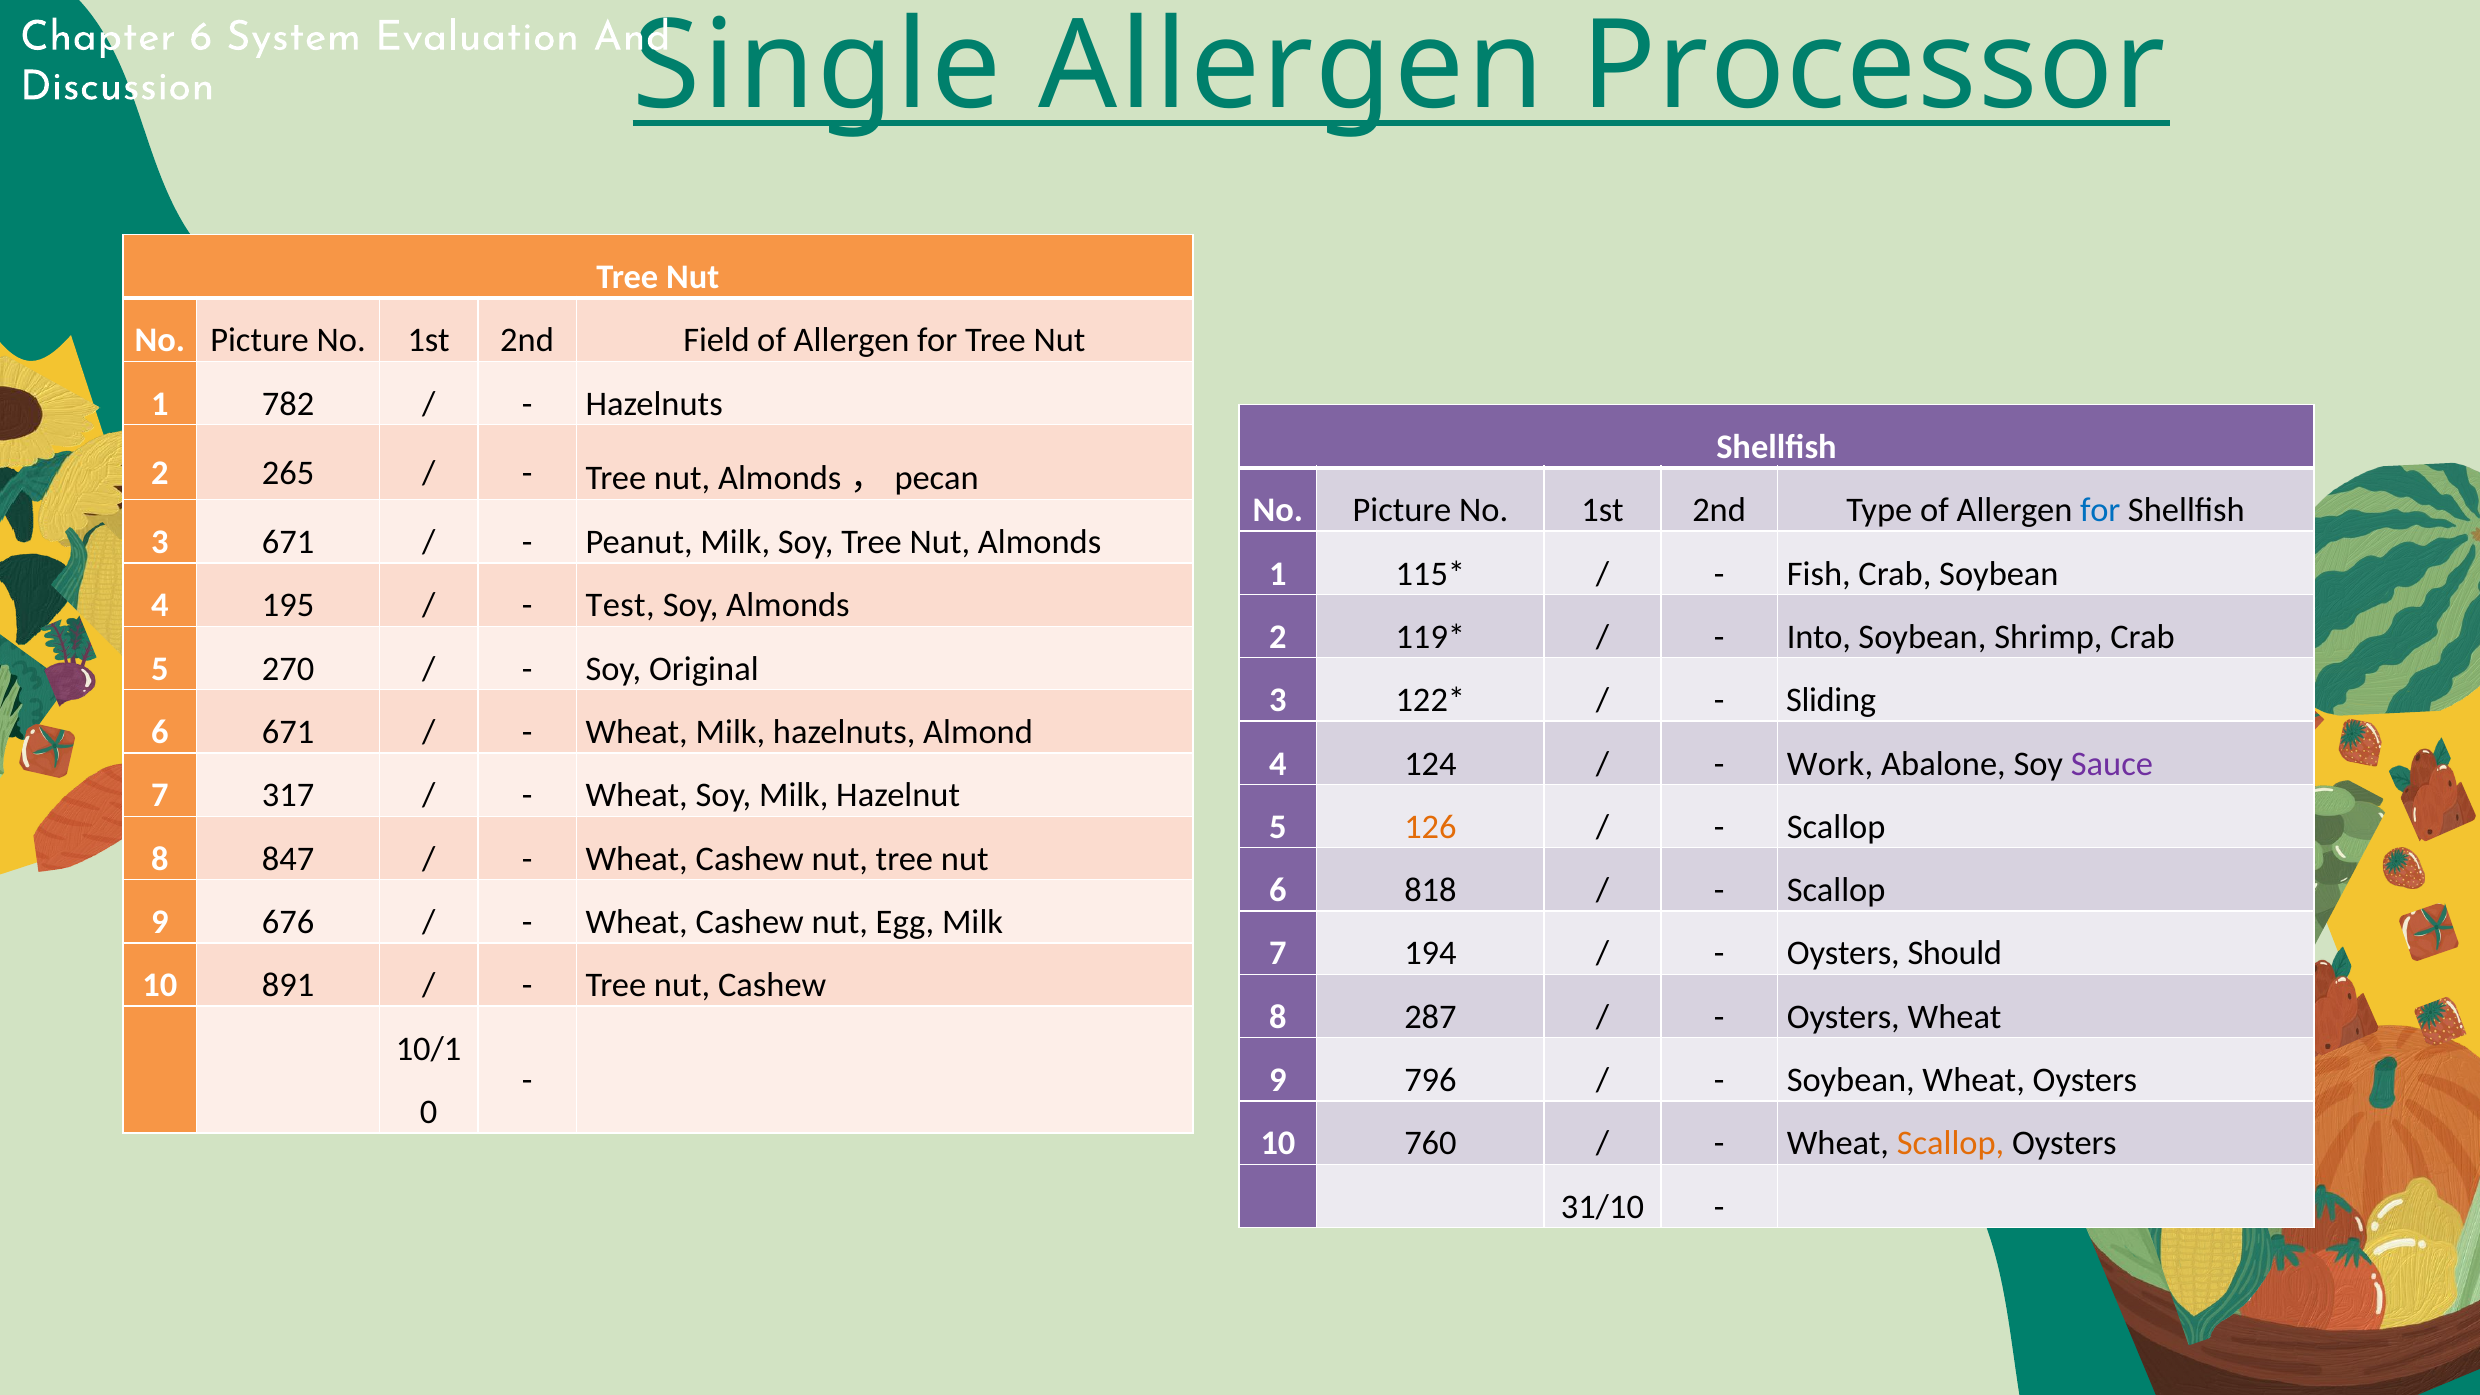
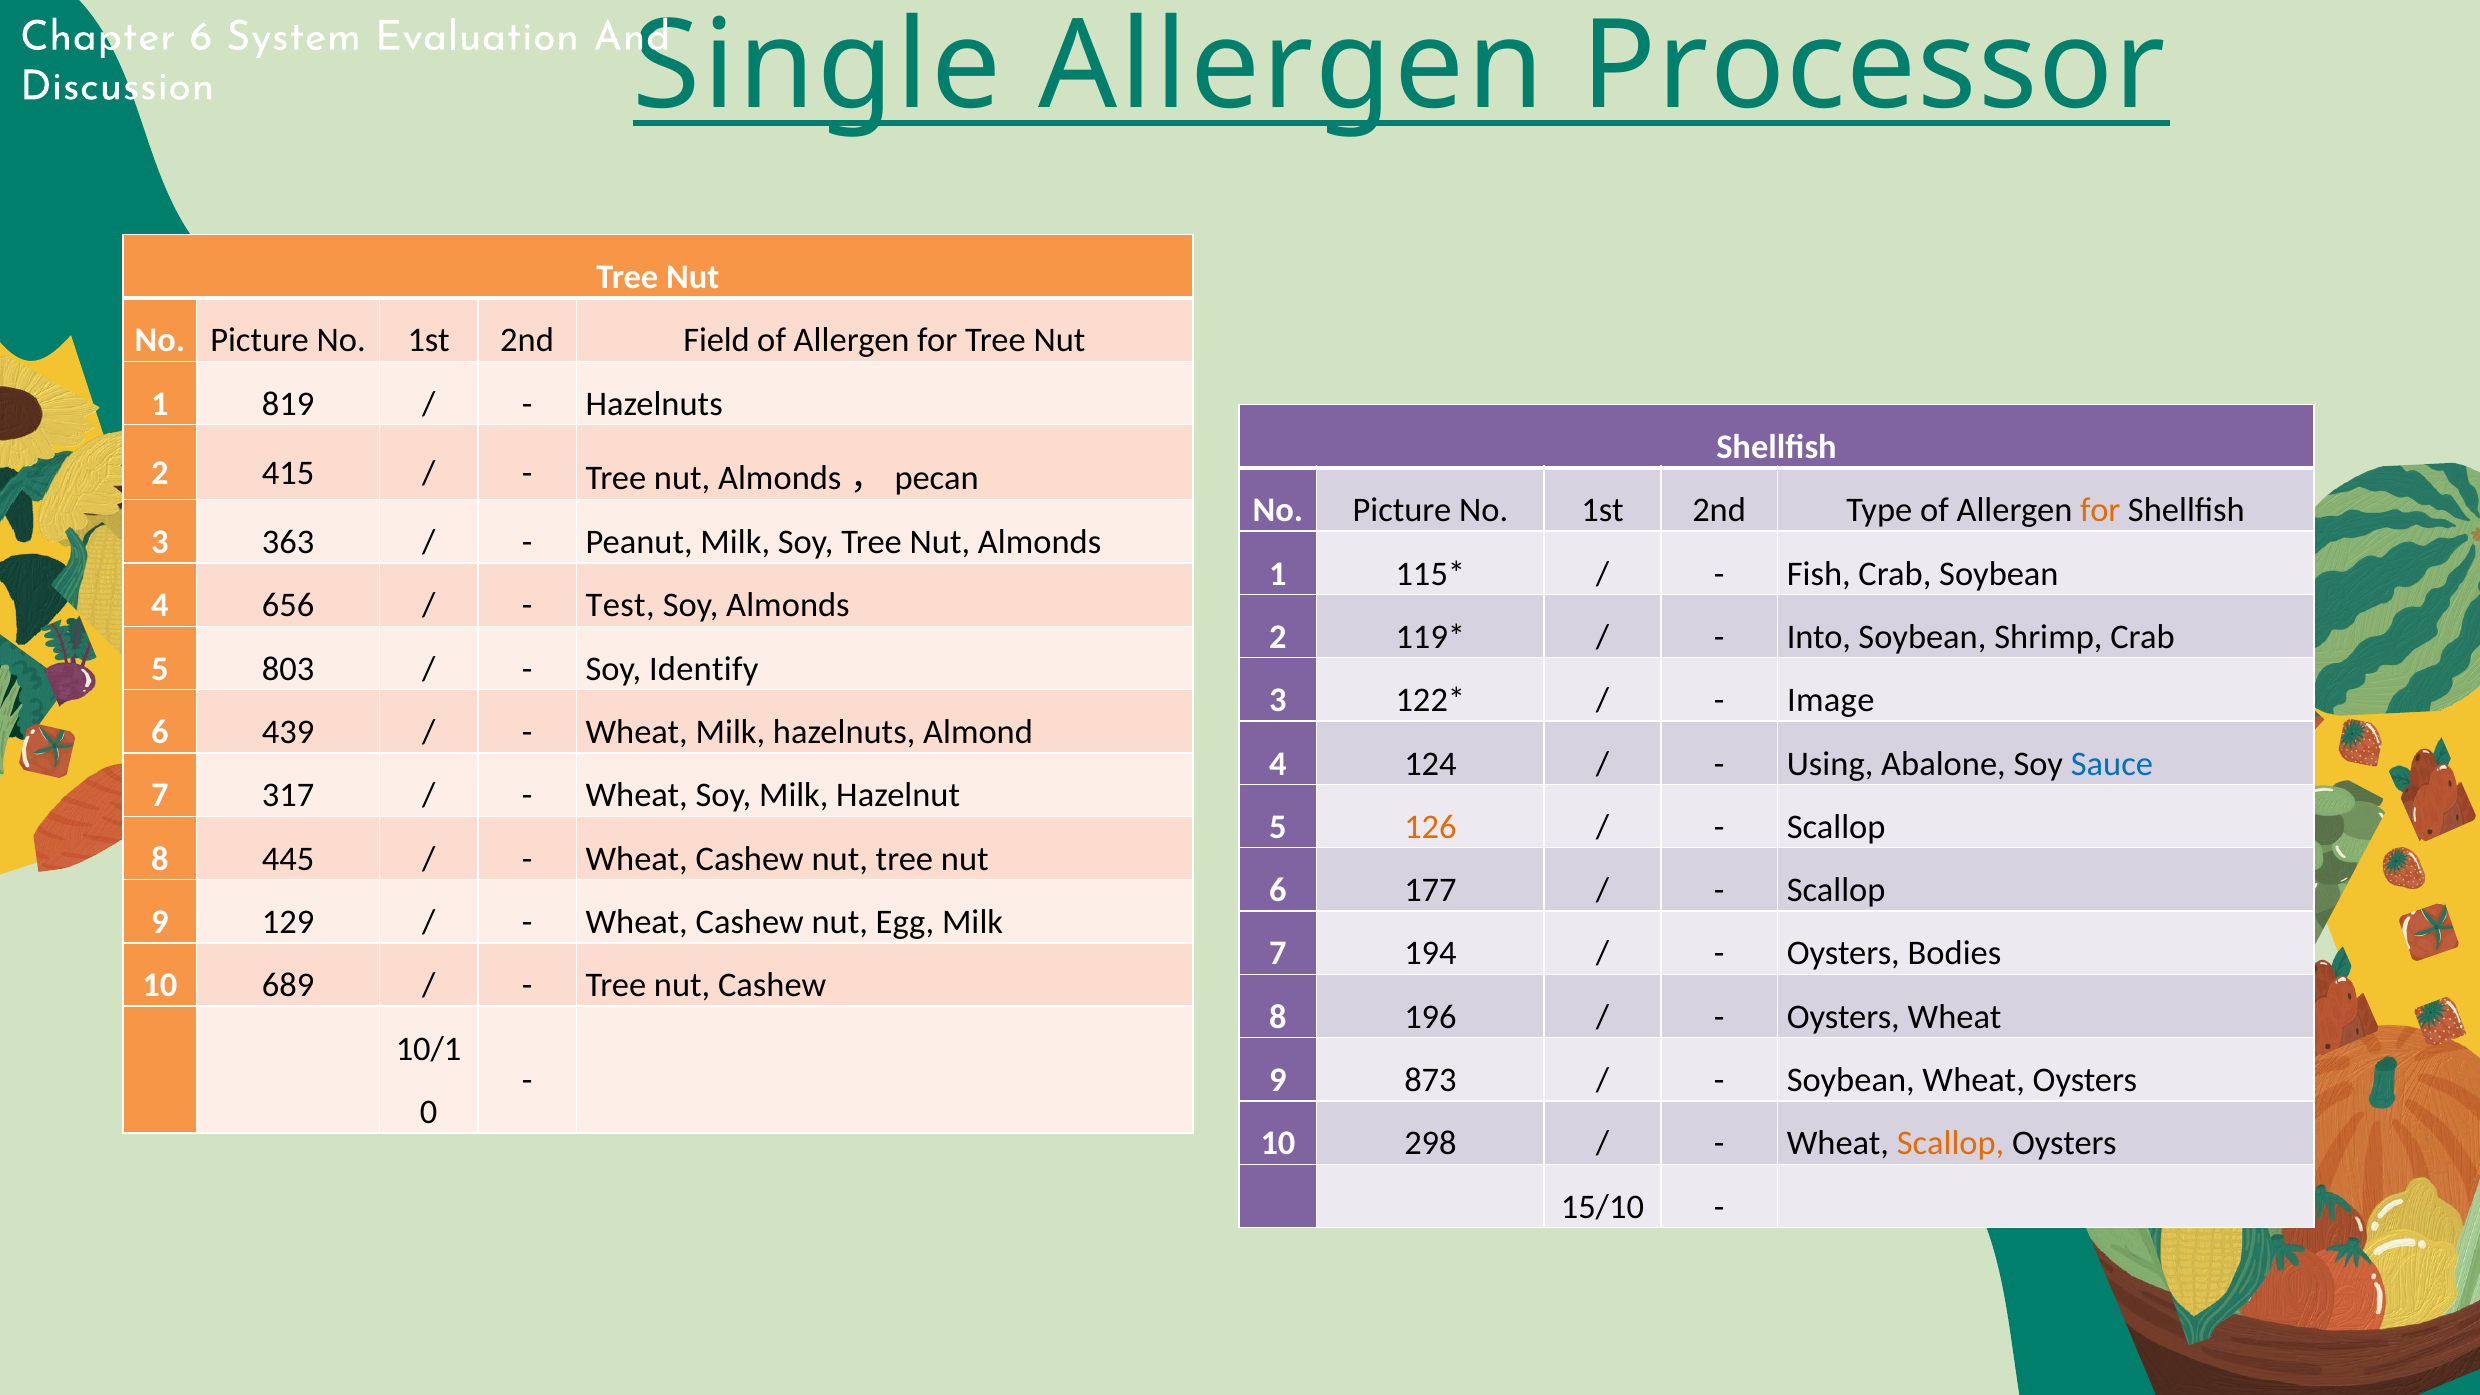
782: 782 -> 819 (288, 404)
265: 265 -> 415 (288, 473)
for colour: blue -> orange (2100, 510)
3 671: 671 -> 363 (288, 542)
195: 195 -> 656 (288, 606)
270: 270 -> 803 (288, 669)
Original: Original -> Identify (704, 669)
Sliding: Sliding -> Image (1831, 700)
6 671: 671 -> 439 (288, 732)
Work: Work -> Using (1830, 764)
Sauce colour: purple -> blue (2112, 764)
847: 847 -> 445 (288, 859)
818: 818 -> 177 (1430, 890)
676: 676 -> 129 (288, 922)
Should: Should -> Bodies (1955, 954)
891: 891 -> 689 (288, 985)
287: 287 -> 196 (1430, 1017)
796: 796 -> 873 (1430, 1080)
760: 760 -> 298 (1430, 1144)
31/10: 31/10 -> 15/10 (1602, 1207)
